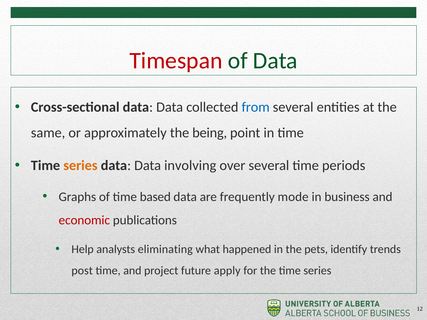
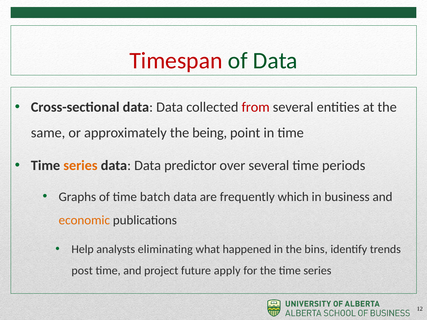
from colour: blue -> red (256, 107)
involving: involving -> predictor (190, 166)
based: based -> batch (155, 197)
mode: mode -> which (293, 197)
economic colour: red -> orange (84, 220)
pets: pets -> bins (316, 249)
